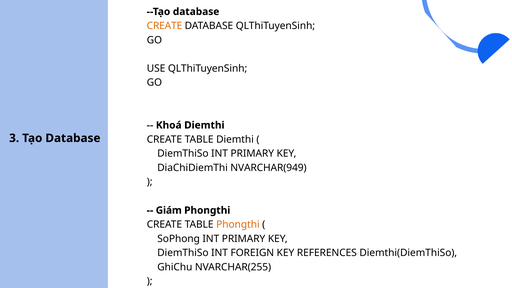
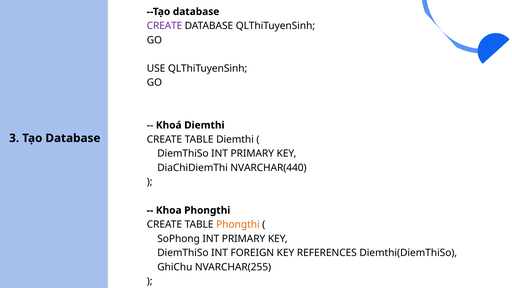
CREATE colour: orange -> purple (164, 26)
NVARCHAR(949: NVARCHAR(949 -> NVARCHAR(440 (268, 168)
Giám: Giám -> Khoa (169, 210)
